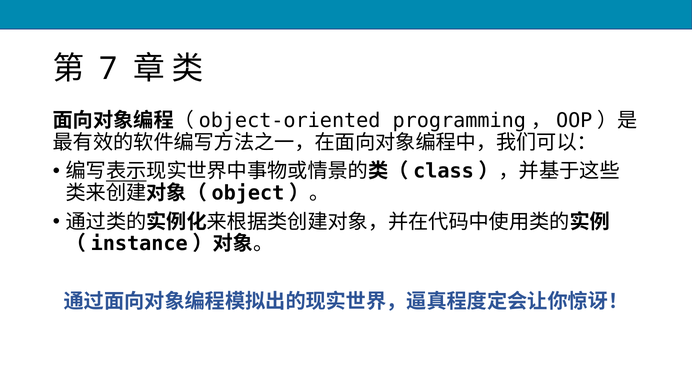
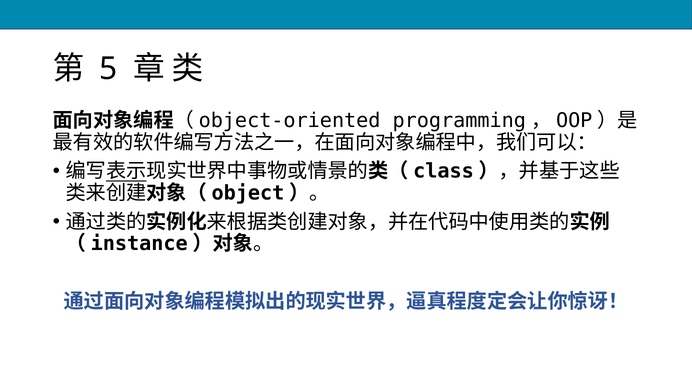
7: 7 -> 5 (108, 69)
